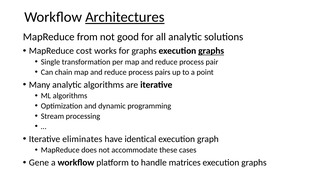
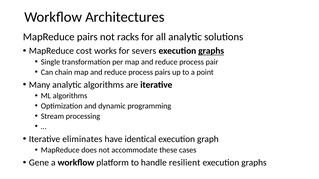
Architectures underline: present -> none (125, 17)
MapReduce from: from -> pairs (87, 37)
good: good -> racks (128, 37)
for graphs: graphs -> severs (144, 51)
matrices: matrices -> resilient (185, 163)
